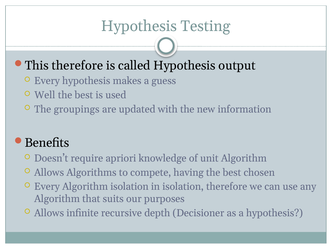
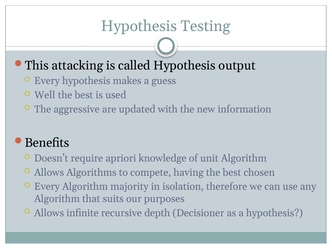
This therefore: therefore -> attacking (77, 65)
groupings: groupings -> aggressive (77, 109)
Algorithm isolation: isolation -> majority (129, 187)
